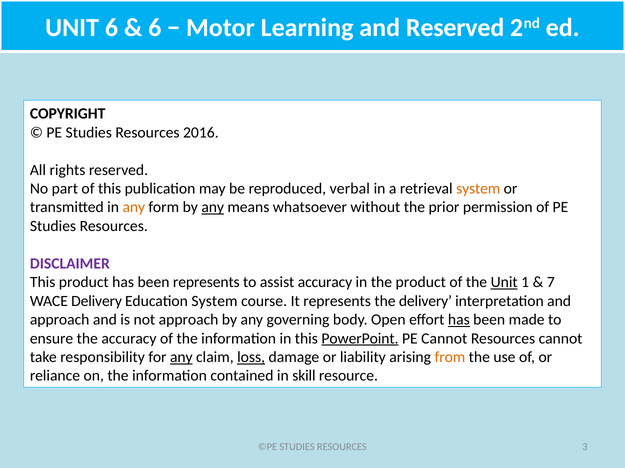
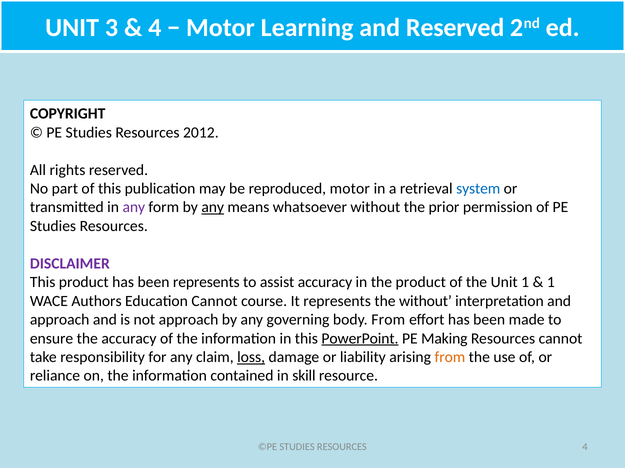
UNIT 6: 6 -> 3 (111, 28)
6: 6 -> 4 (155, 28)
2016: 2016 -> 2012 (201, 133)
reproduced verbal: verbal -> motor (350, 189)
system colour: orange -> blue (478, 189)
any colour: orange -> purple (134, 208)
Unit underline: present -> none (504, 283)
7: 7 -> 1 (551, 283)
WACE Delivery: Delivery -> Authors (97, 301)
Education System: System -> Cannot (214, 301)
the delivery: delivery -> without (425, 301)
body Open: Open -> From (388, 320)
has underline: present -> none (459, 320)
PE Cannot: Cannot -> Making (444, 339)
any underline: present -> none (181, 358)
RESOURCES 3: 3 -> 4 (585, 448)
